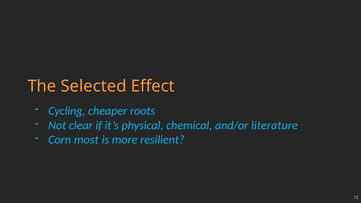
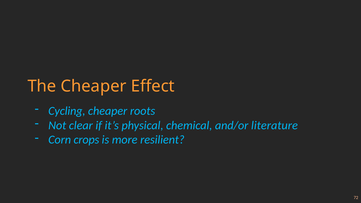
The Selected: Selected -> Cheaper (94, 86)
most: most -> crops (86, 140)
